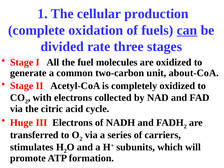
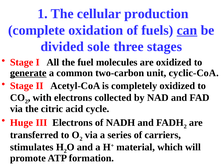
rate: rate -> sole (99, 47)
generate underline: none -> present (28, 73)
about-CoA: about-CoA -> cyclic-CoA (194, 73)
subunits: subunits -> material (136, 147)
